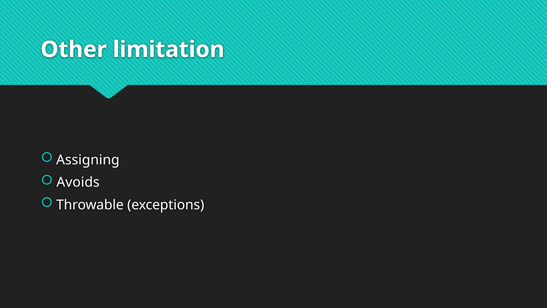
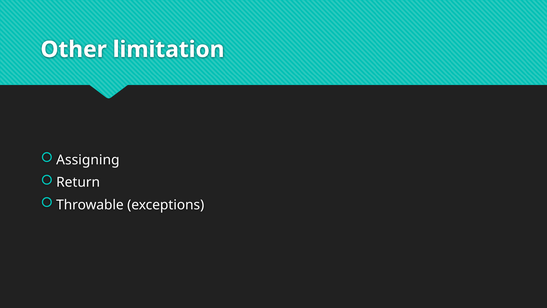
Avoids: Avoids -> Return (78, 182)
